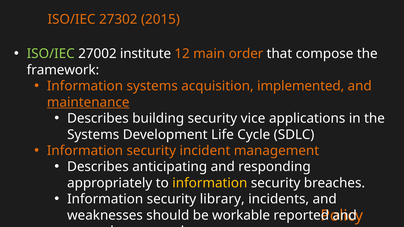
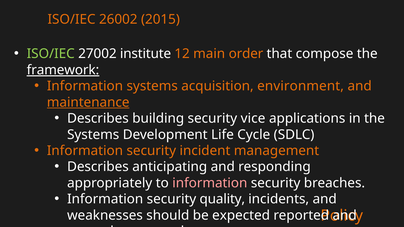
27302: 27302 -> 26002 (118, 20)
framework underline: none -> present (63, 70)
implemented: implemented -> environment (301, 86)
information colour: yellow -> pink (210, 183)
library: library -> quality (222, 199)
workable: workable -> expected (241, 216)
